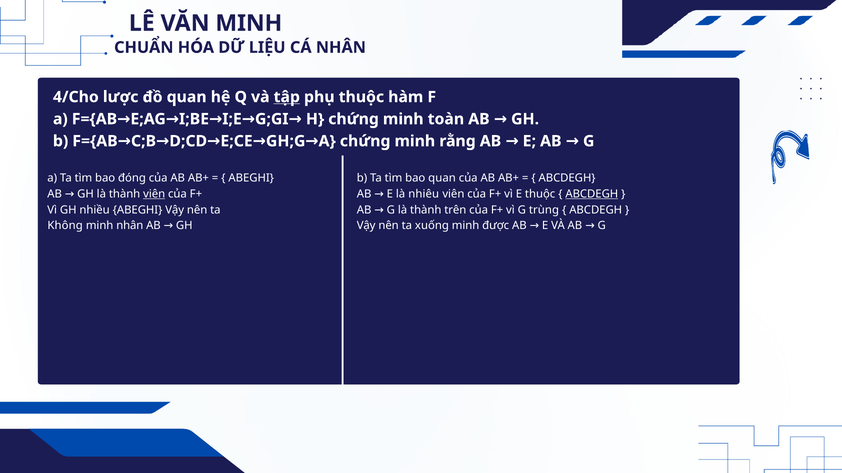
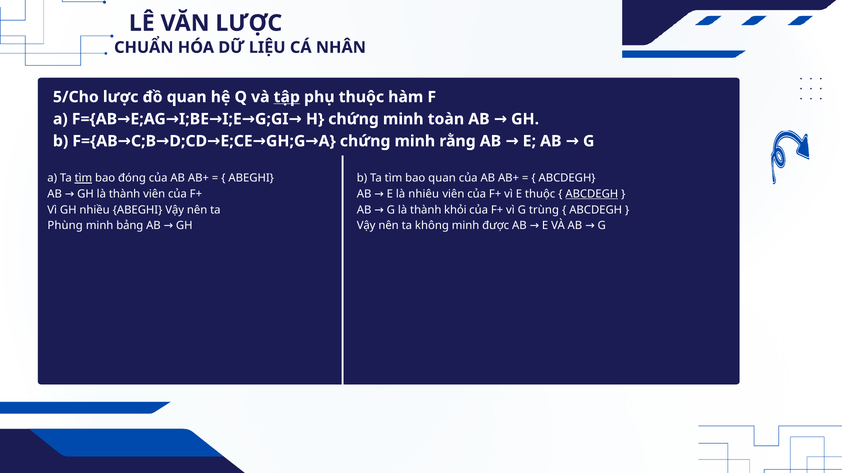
VĂN MINH: MINH -> LƯỢC (249, 23)
4/Cho: 4/Cho -> 5/Cho (76, 97)
tìm underline: none -> present (83, 178)
viên underline: present -> none (154, 194)
trên: trên -> khỏi (455, 210)
Không: Không -> Phùng (65, 226)
minh nhân: nhân -> bảng (130, 226)
xuống: xuống -> không (432, 226)
